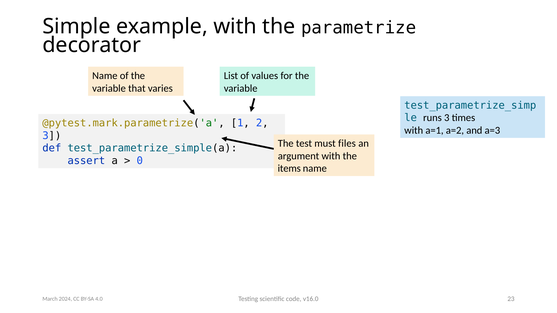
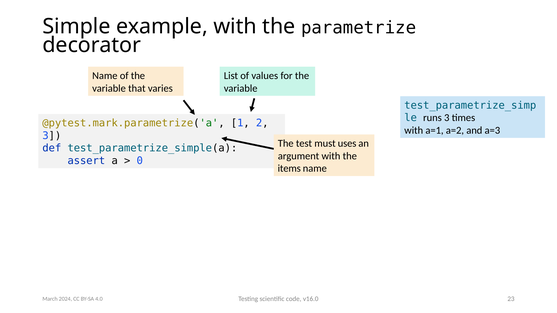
files: files -> uses (347, 144)
